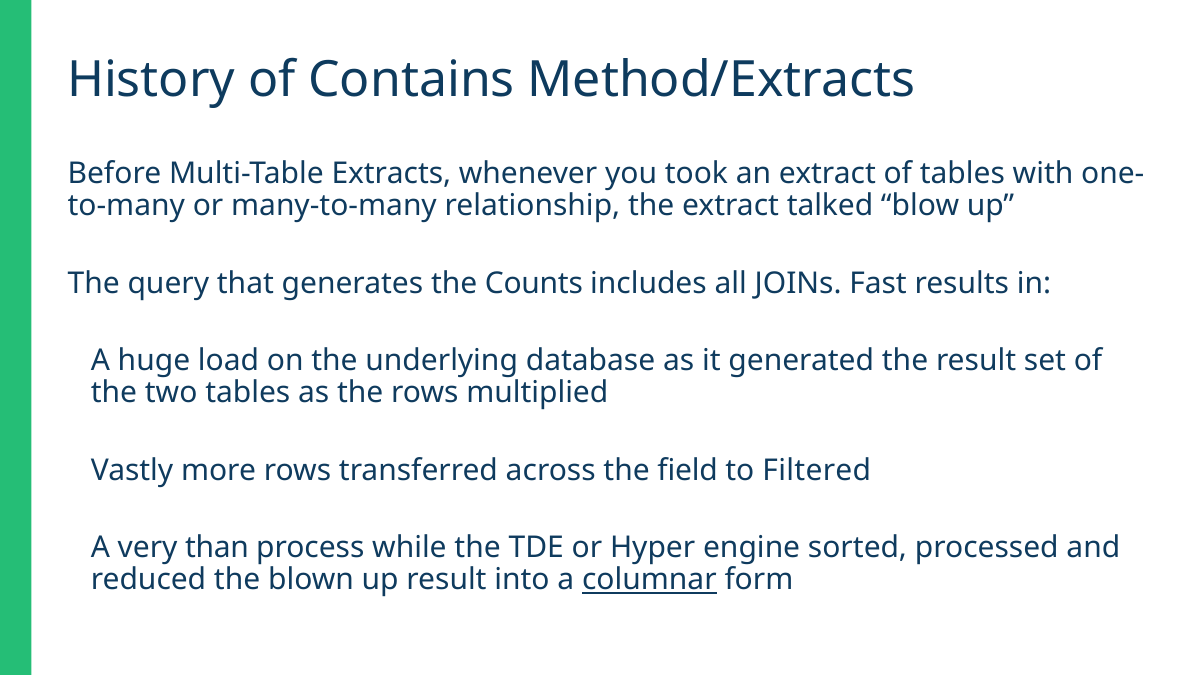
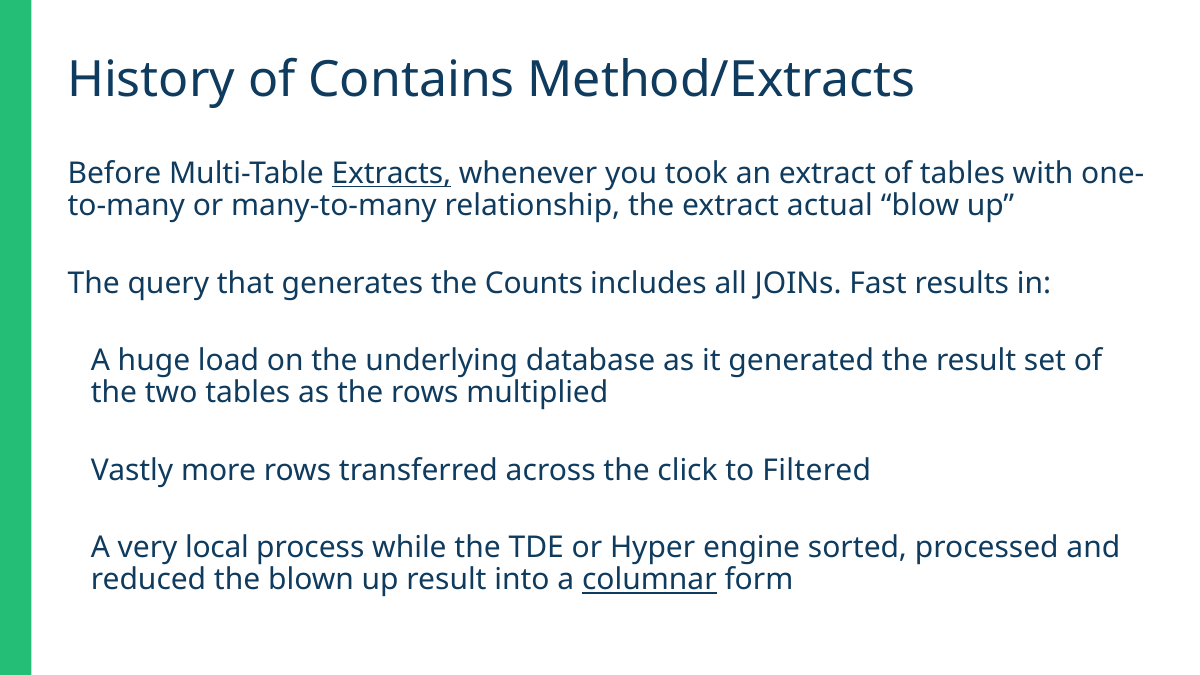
Extracts underline: none -> present (391, 174)
talked: talked -> actual (830, 206)
field: field -> click (688, 470)
than: than -> local (217, 547)
